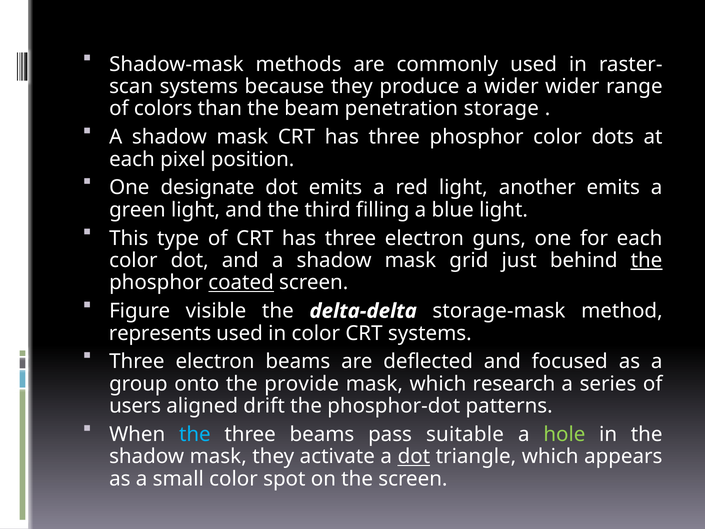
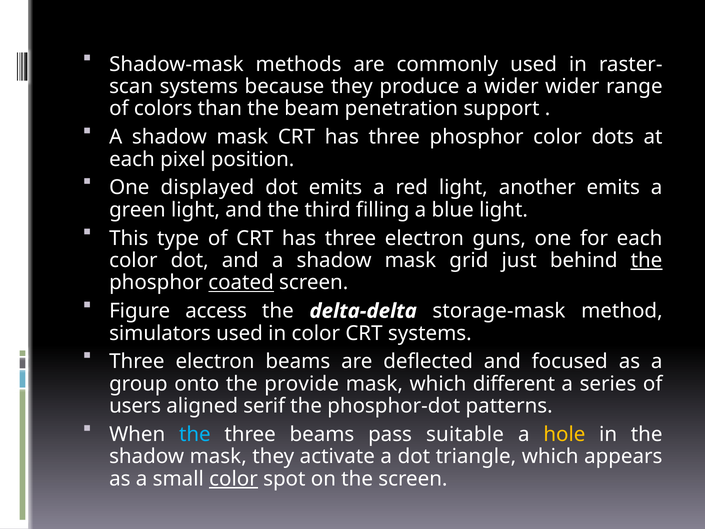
storage: storage -> support (501, 109)
designate: designate -> displayed (207, 188)
visible: visible -> access (216, 311)
represents: represents -> simulators (160, 333)
research: research -> different (514, 384)
drift: drift -> serif (264, 406)
hole colour: light green -> yellow (564, 434)
dot underline: present -> none (414, 456)
color underline: none -> present (234, 479)
